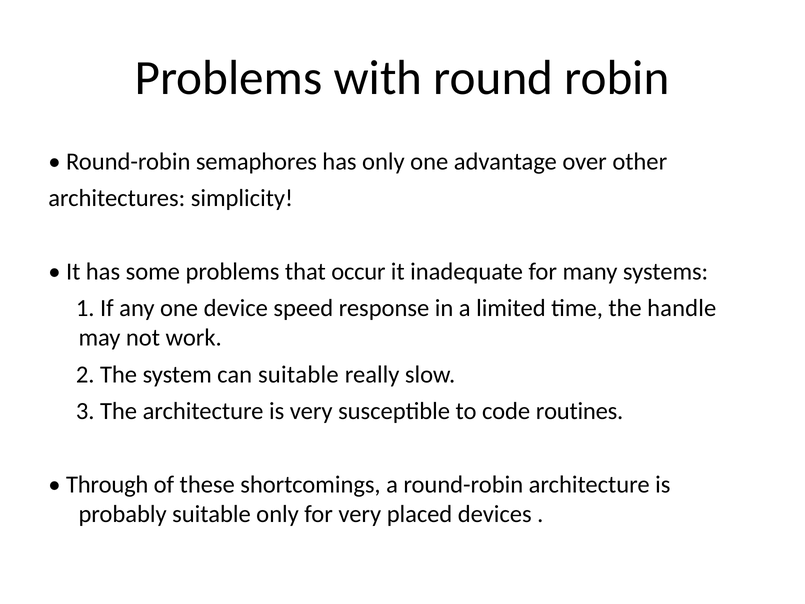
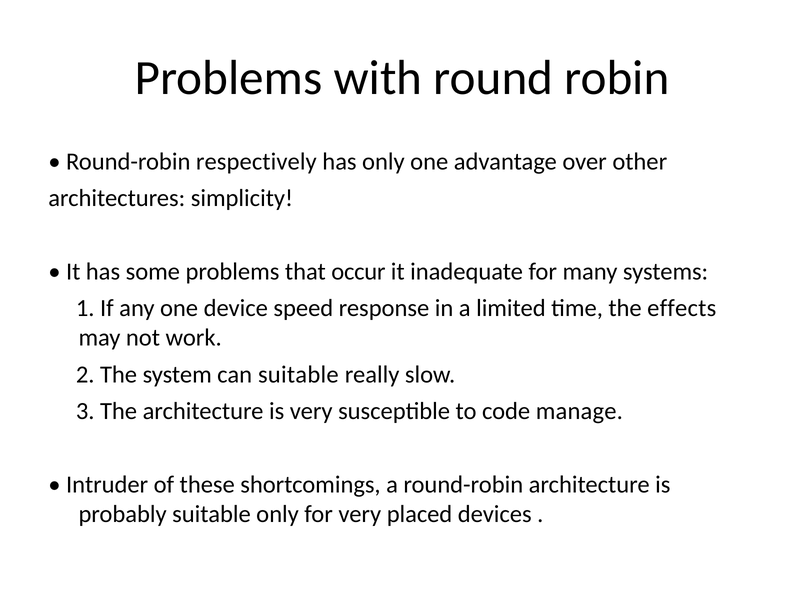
semaphores: semaphores -> respectively (256, 161)
handle: handle -> effects (682, 308)
routines: routines -> manage (579, 411)
Through: Through -> Intruder (107, 484)
